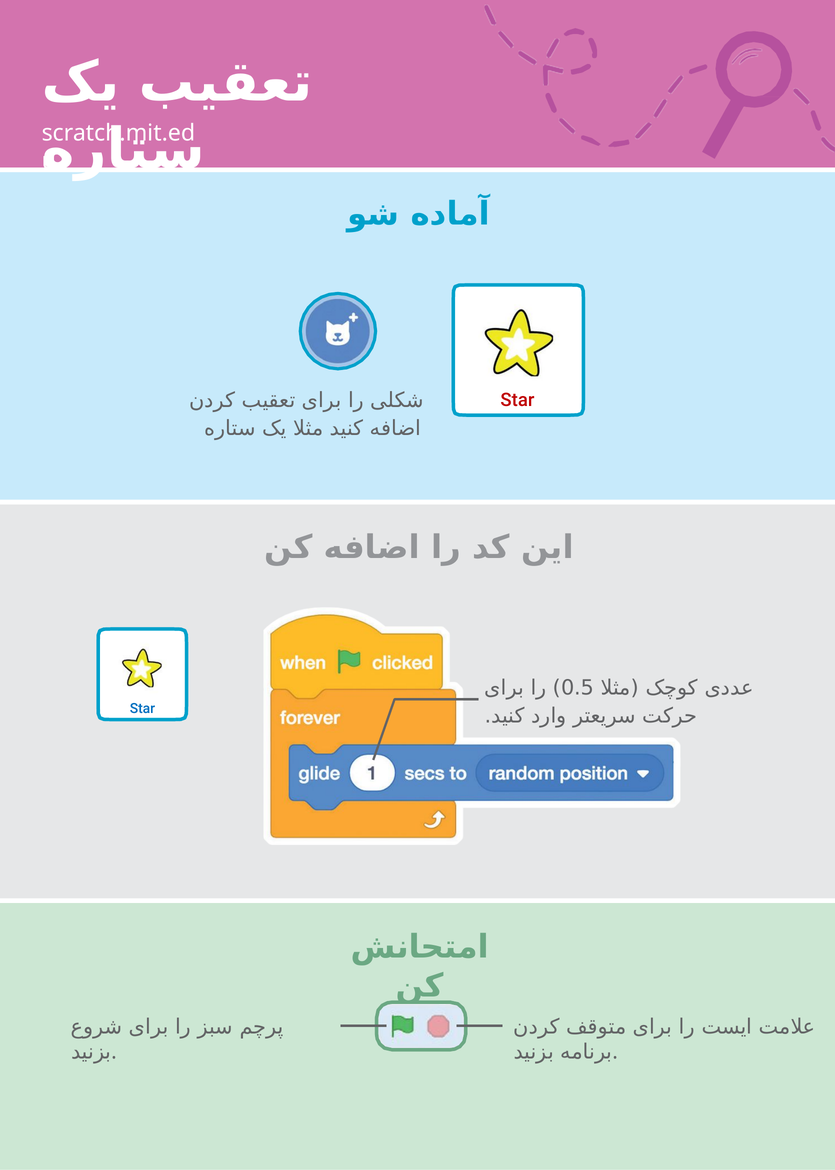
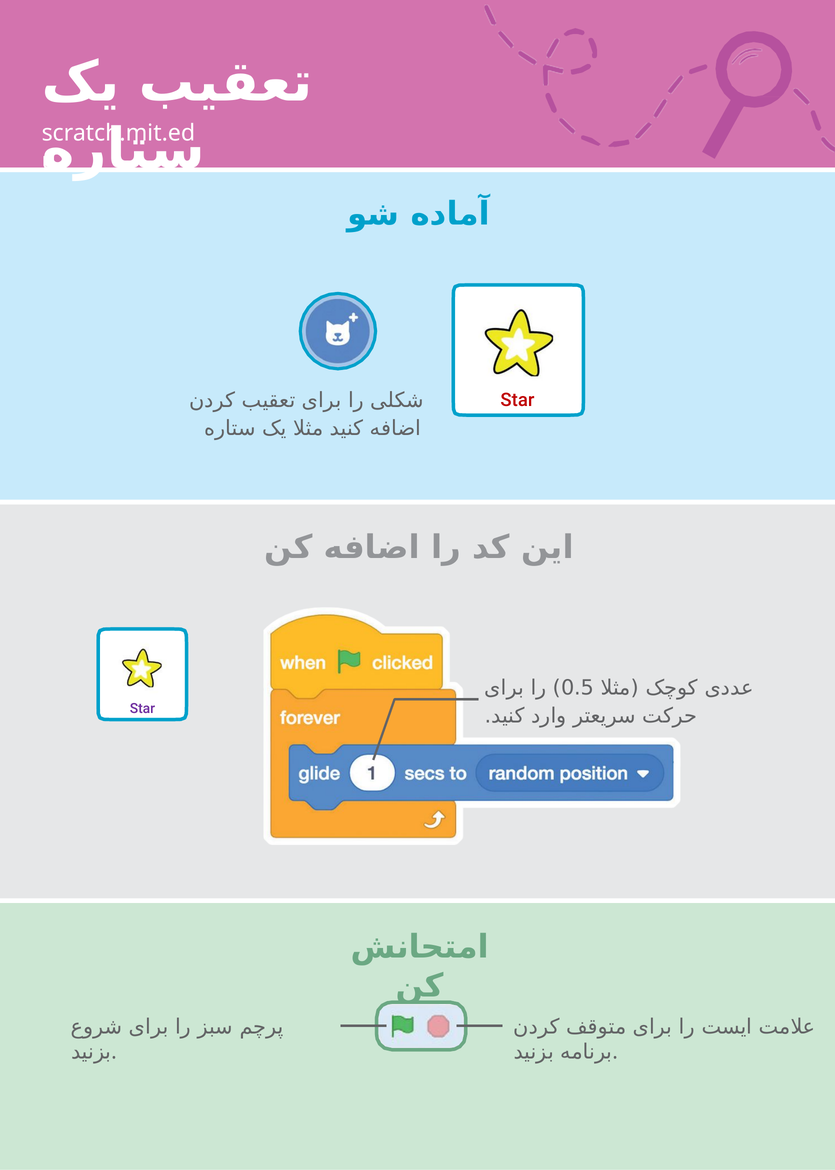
Star colour: blue -> purple (142, 708)
